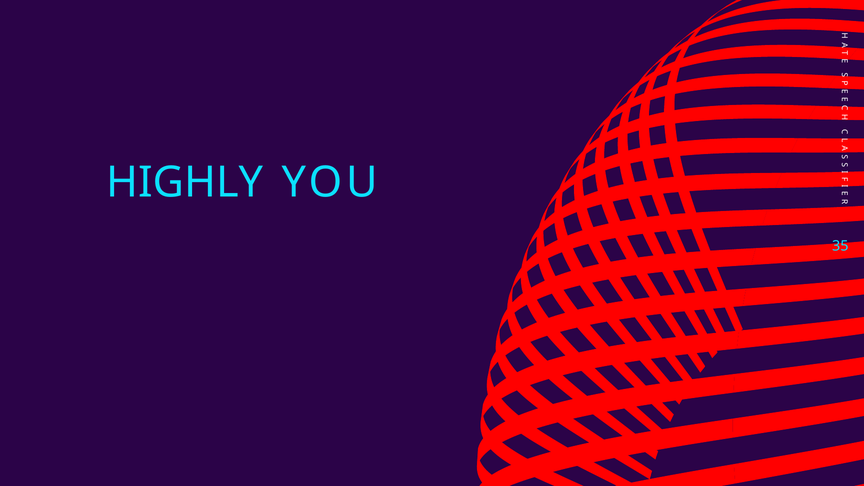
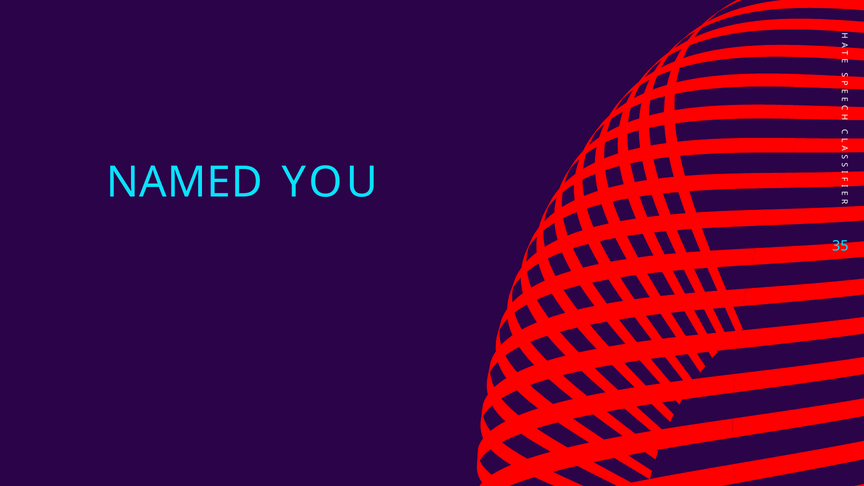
HIGHLY: HIGHLY -> NAMED (185, 182)
